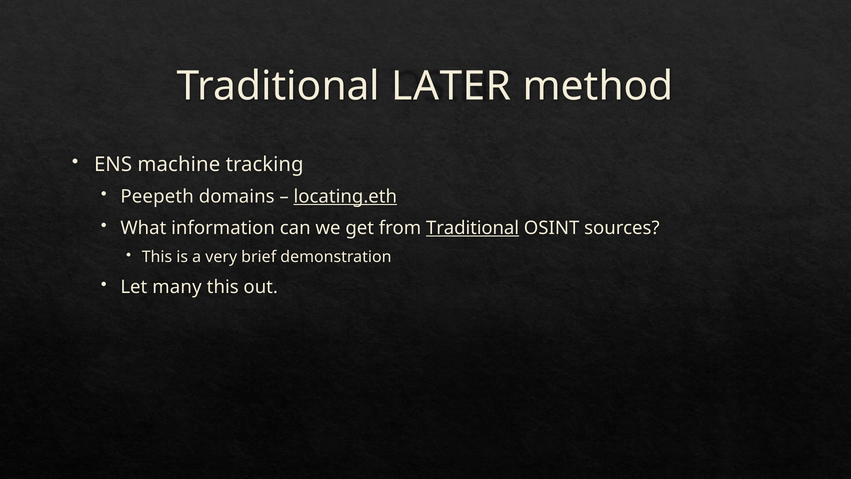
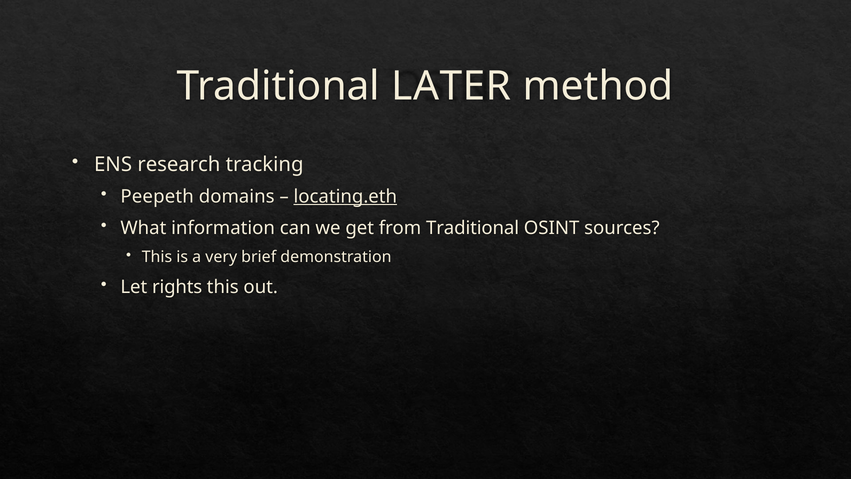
machine: machine -> research (179, 164)
Traditional underline: present -> none (473, 228)
many: many -> rights (177, 287)
